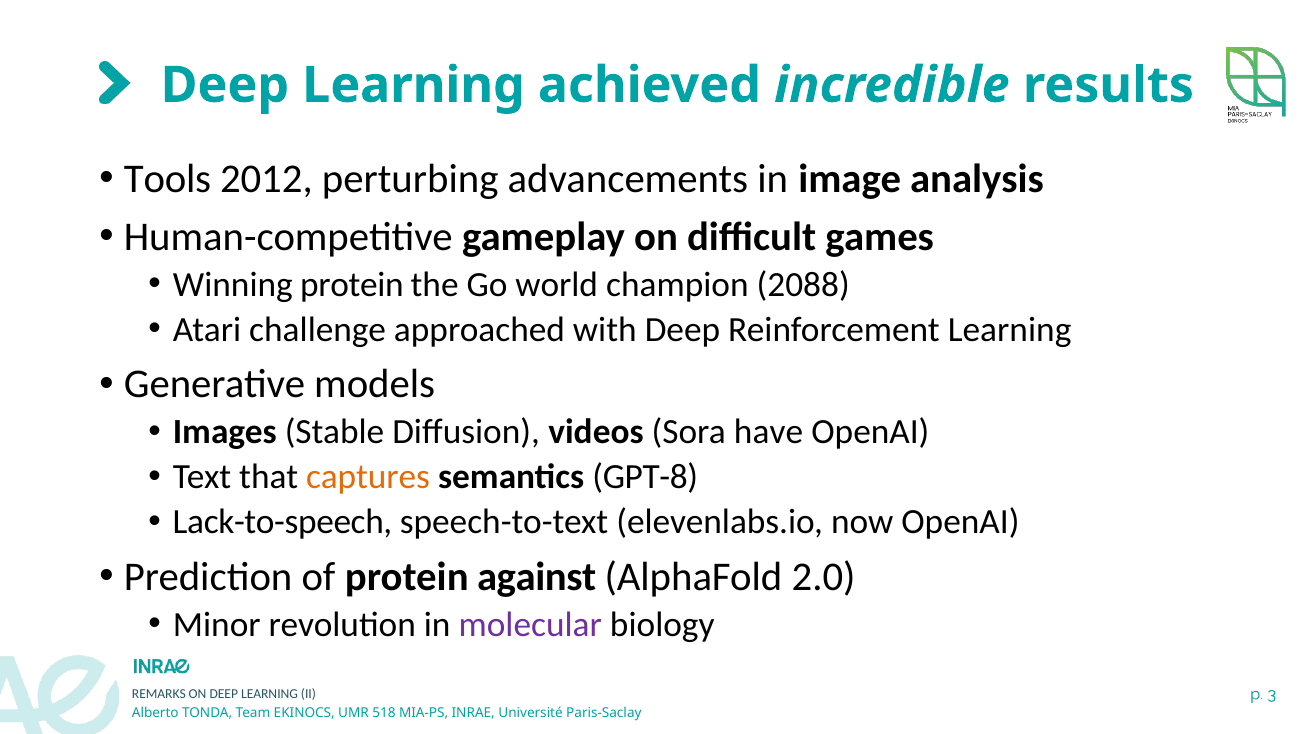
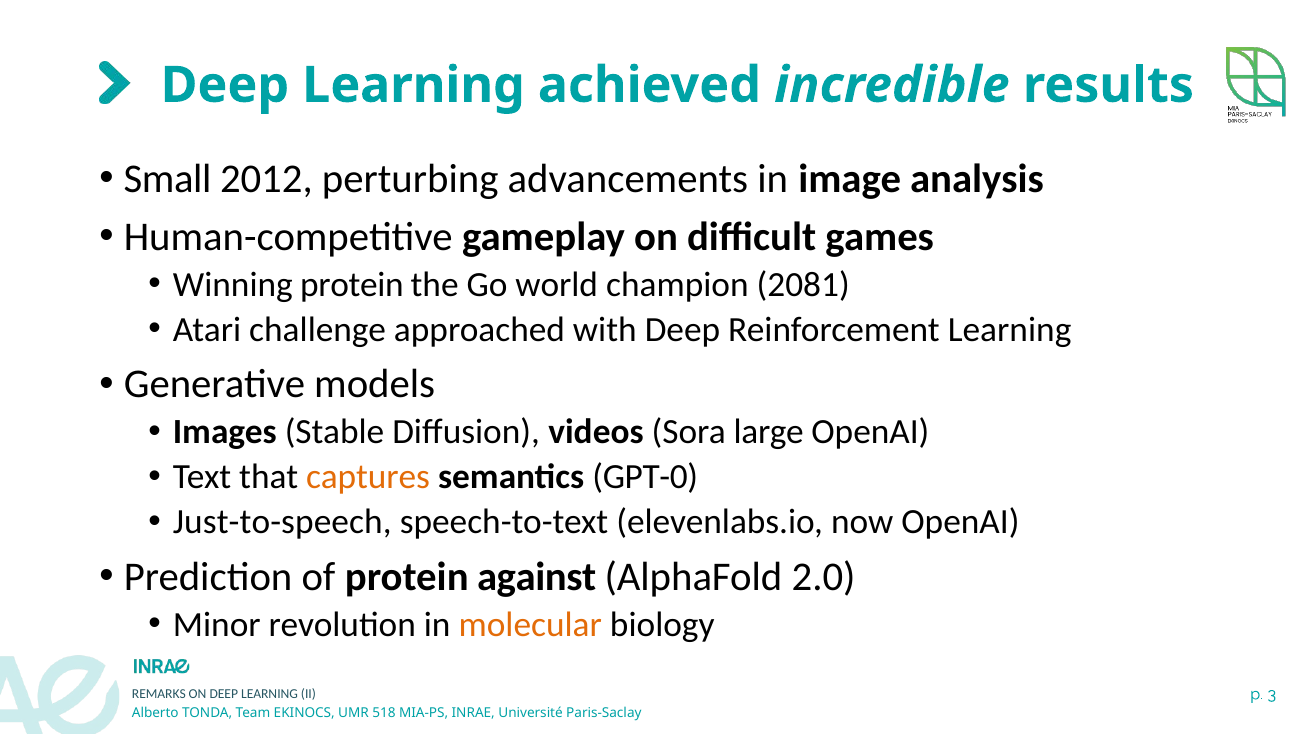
Tools: Tools -> Small (168, 179)
2088: 2088 -> 2081 (803, 285)
have: have -> large (769, 432)
GPT-8: GPT-8 -> GPT-0 (645, 477)
Lack-to-speech: Lack-to-speech -> Just-to-speech (282, 522)
molecular colour: purple -> orange (530, 625)
